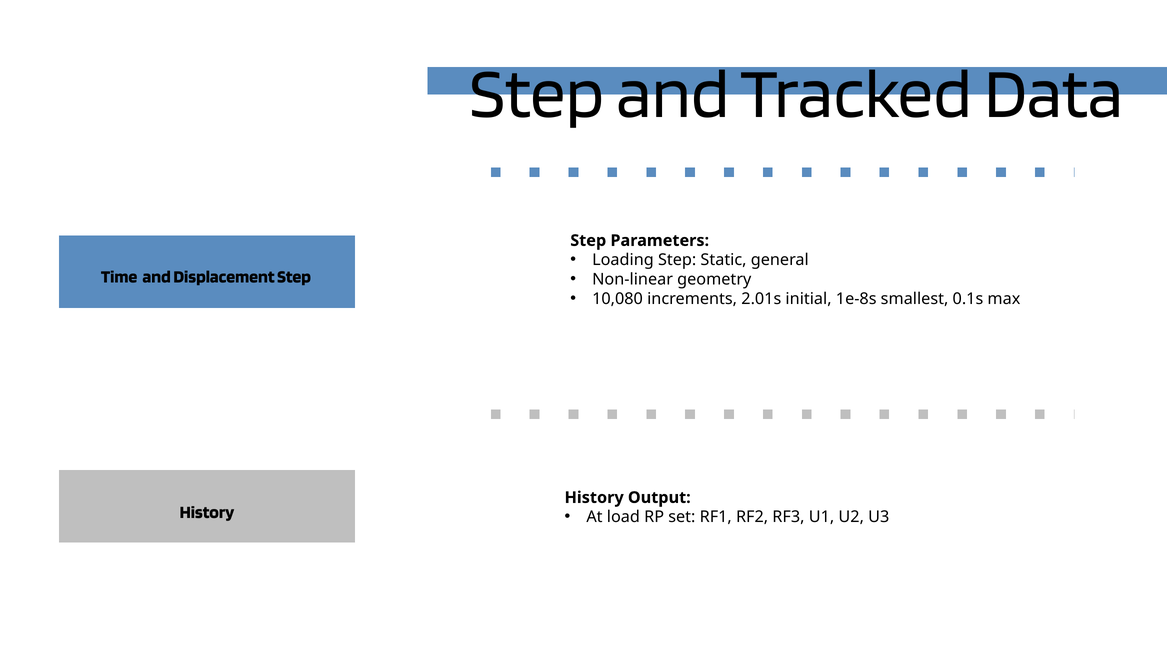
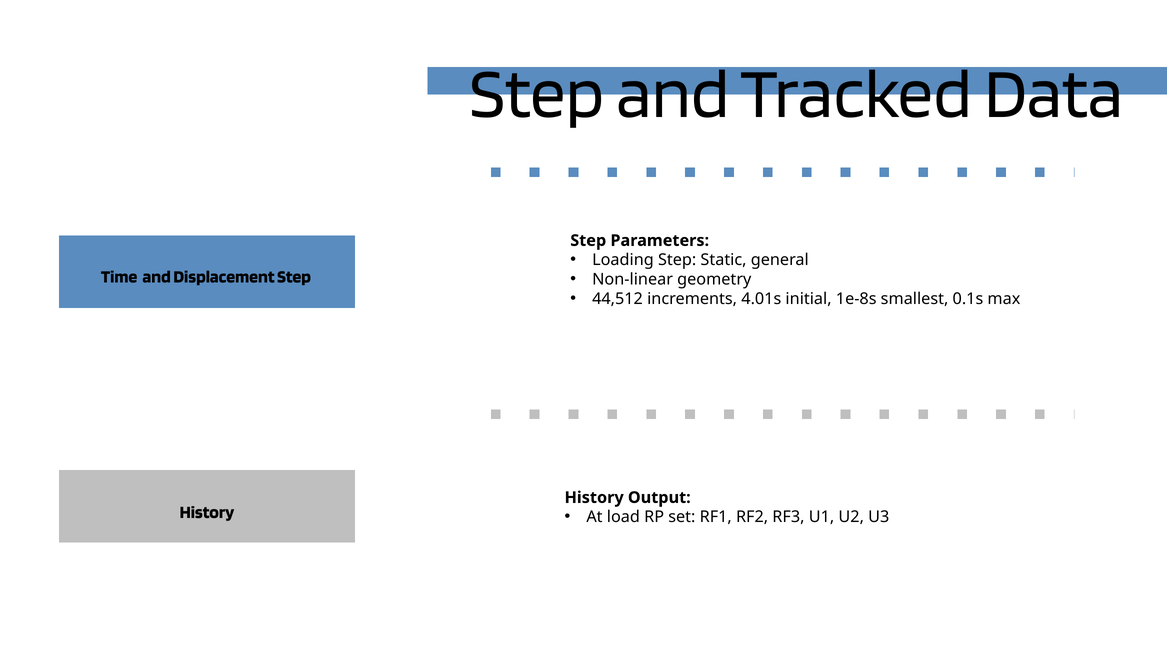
10,080: 10,080 -> 44,512 (618, 299)
2.01s: 2.01s -> 4.01s (761, 299)
